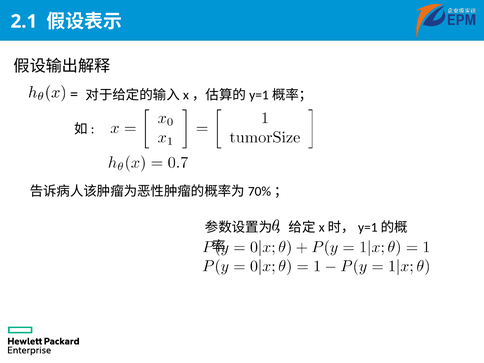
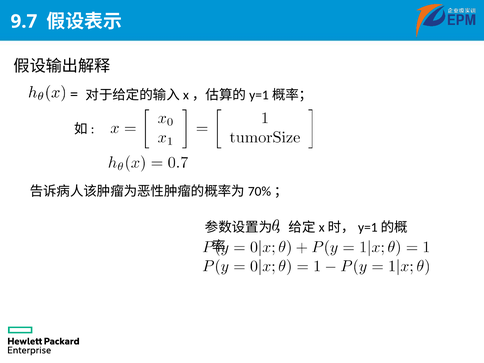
2.1: 2.1 -> 9.7 (24, 21)
